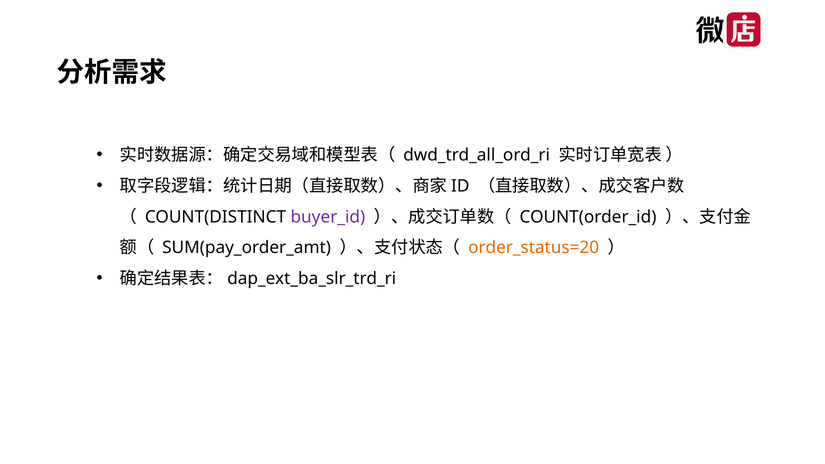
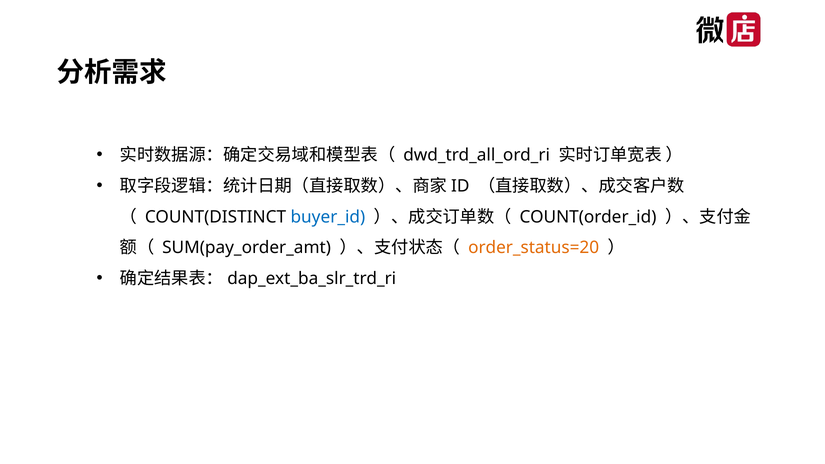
buyer_id colour: purple -> blue (328, 217)
